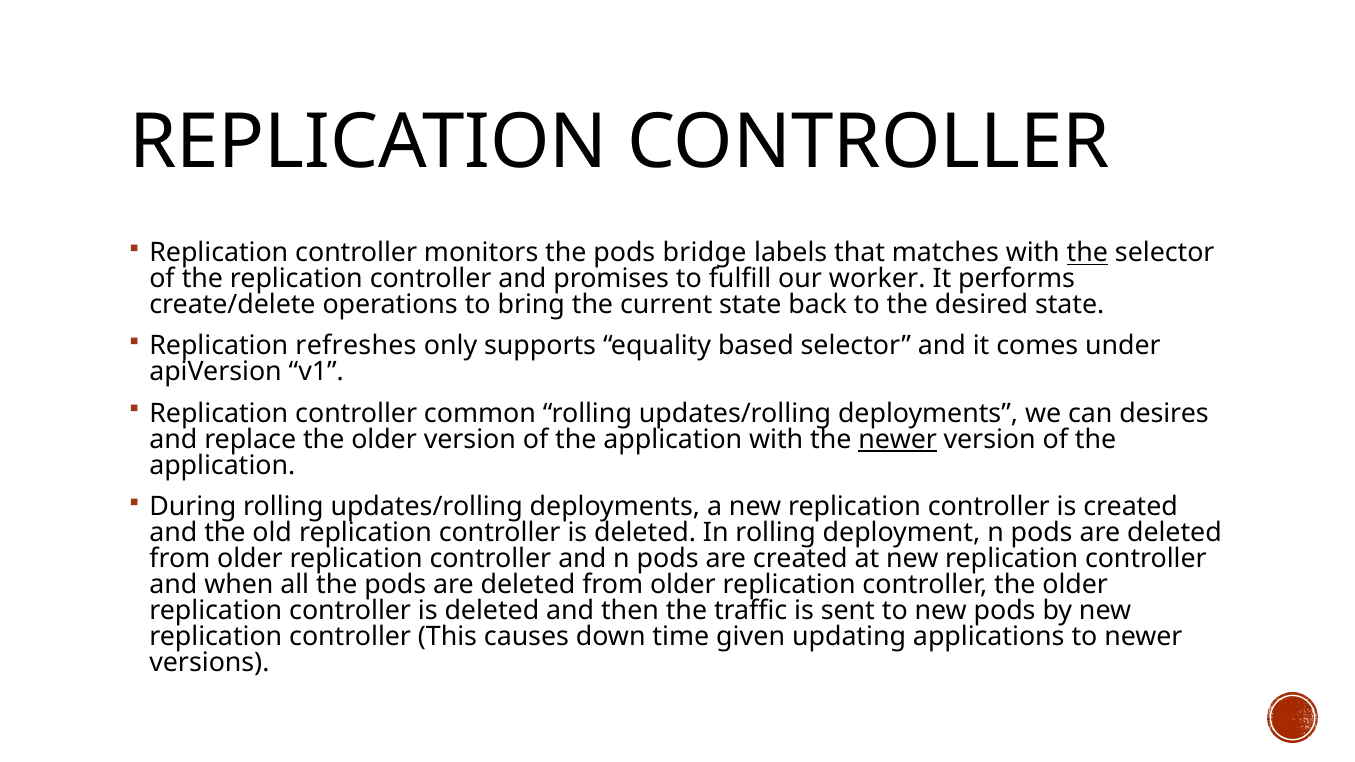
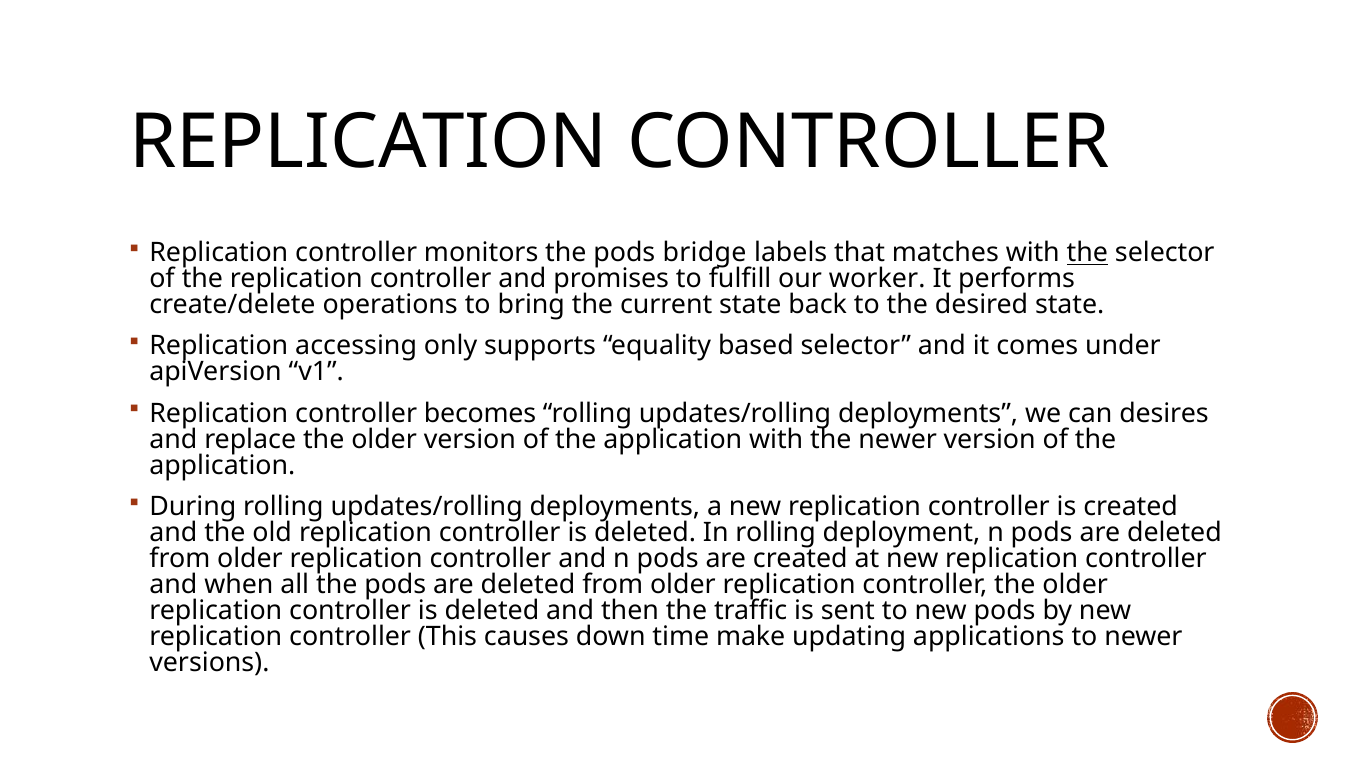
refreshes: refreshes -> accessing (356, 346)
common: common -> becomes (480, 413)
newer underline: present -> none (898, 440)
given: given -> make (751, 637)
